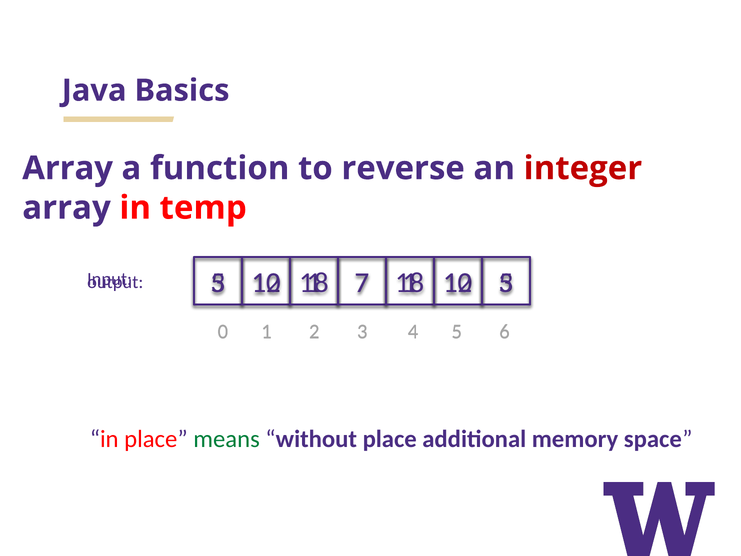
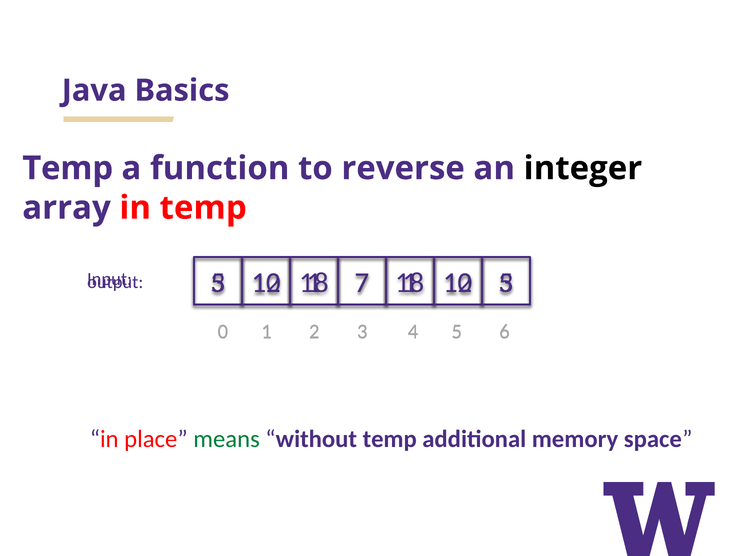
Array: Array -> Temp (68, 168)
integer colour: red -> black (583, 168)
without place: place -> temp (390, 439)
